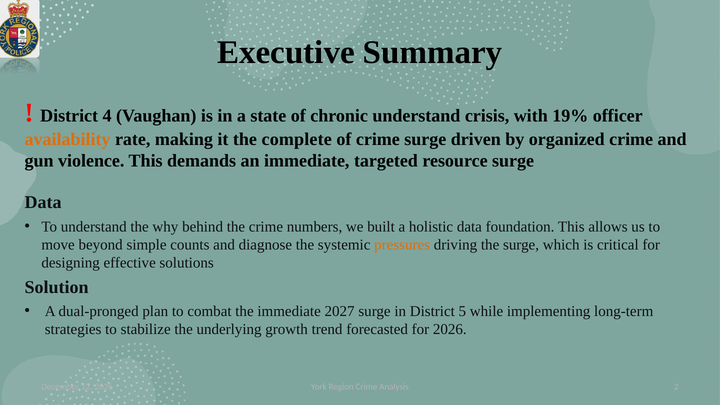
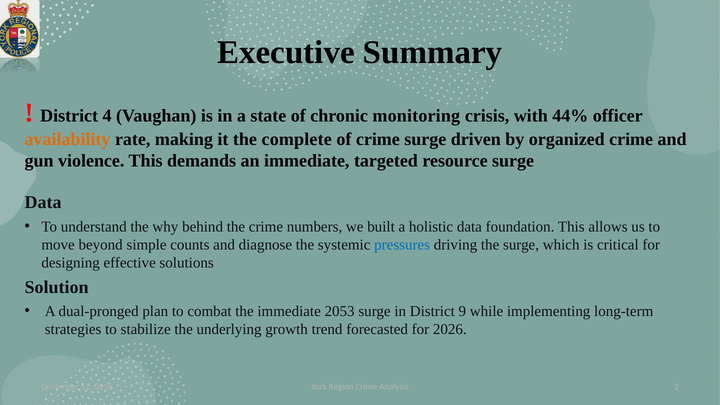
chronic understand: understand -> monitoring (416, 116)
19%: 19% -> 44% (570, 116)
pressures colour: orange -> blue (402, 245)
2027: 2027 -> 2053 (340, 311)
5: 5 -> 9 (462, 311)
